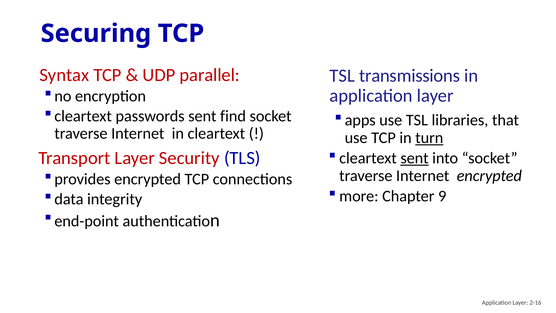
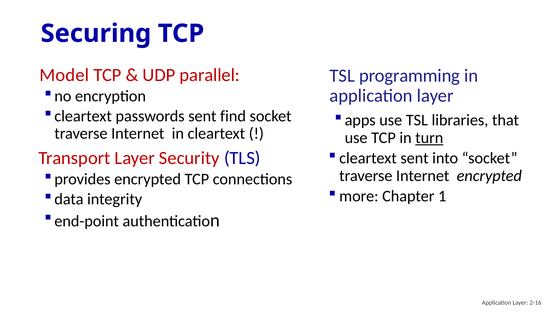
Syntax: Syntax -> Model (64, 75)
transmissions: transmissions -> programming (410, 76)
sent underline: present -> none (415, 158)
9: 9 -> 1 (442, 196)
